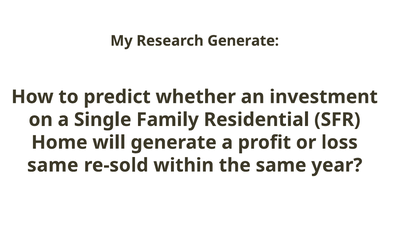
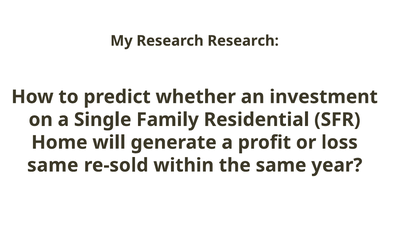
Research Generate: Generate -> Research (243, 41)
